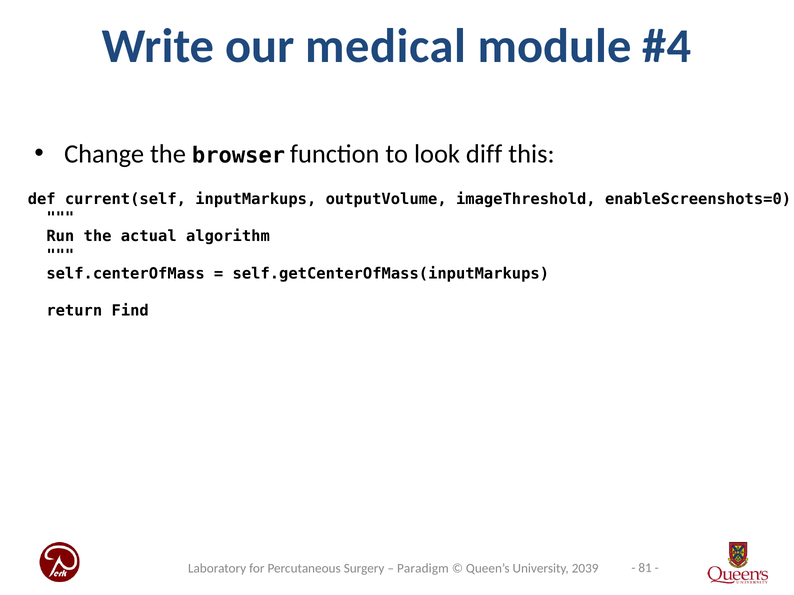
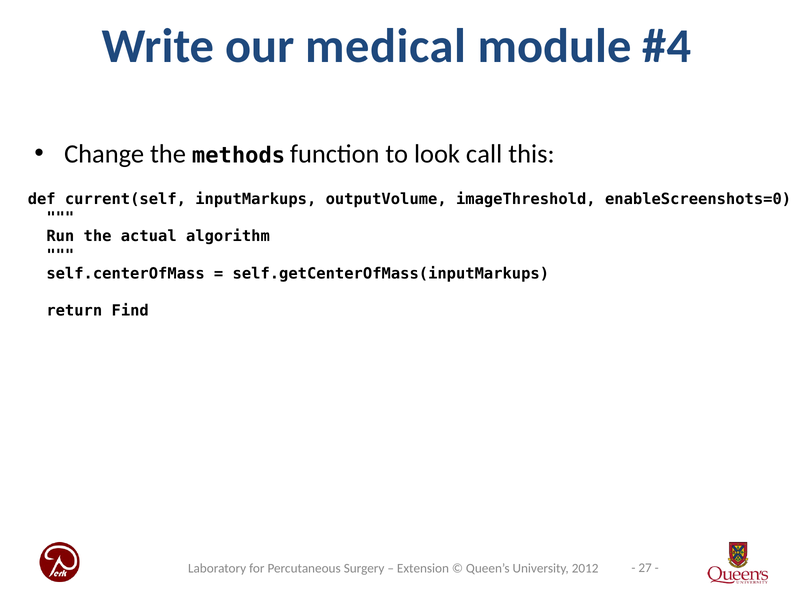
browser: browser -> methods (239, 156)
diff: diff -> call (484, 154)
81: 81 -> 27 (645, 569)
Paradigm: Paradigm -> Extension (423, 569)
2039: 2039 -> 2012 (585, 569)
